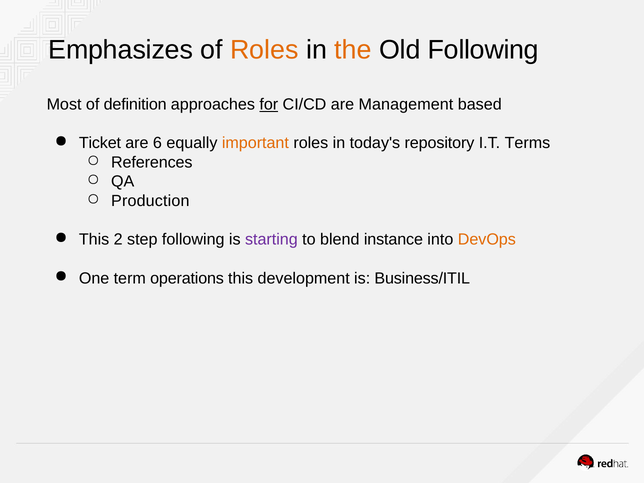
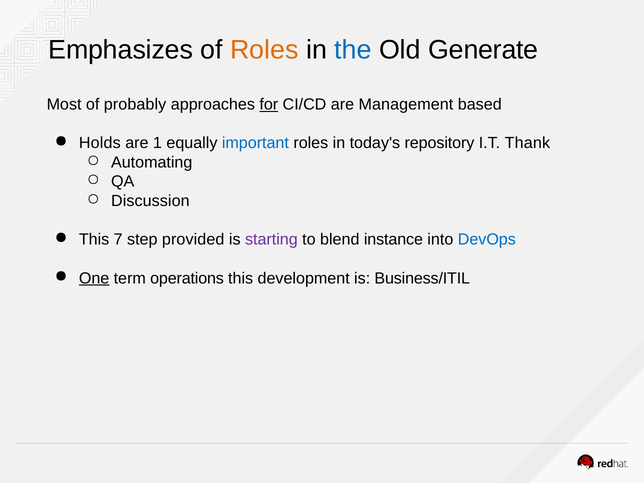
the colour: orange -> blue (353, 50)
Old Following: Following -> Generate (483, 50)
definition: definition -> probably (135, 104)
Ticket: Ticket -> Holds (100, 143)
6: 6 -> 1 (157, 143)
important colour: orange -> blue (255, 143)
Terms: Terms -> Thank (527, 143)
References: References -> Automating (152, 162)
Production: Production -> Discussion (150, 201)
2: 2 -> 7 (118, 240)
step following: following -> provided (193, 240)
DevOps colour: orange -> blue (487, 240)
One underline: none -> present (94, 278)
